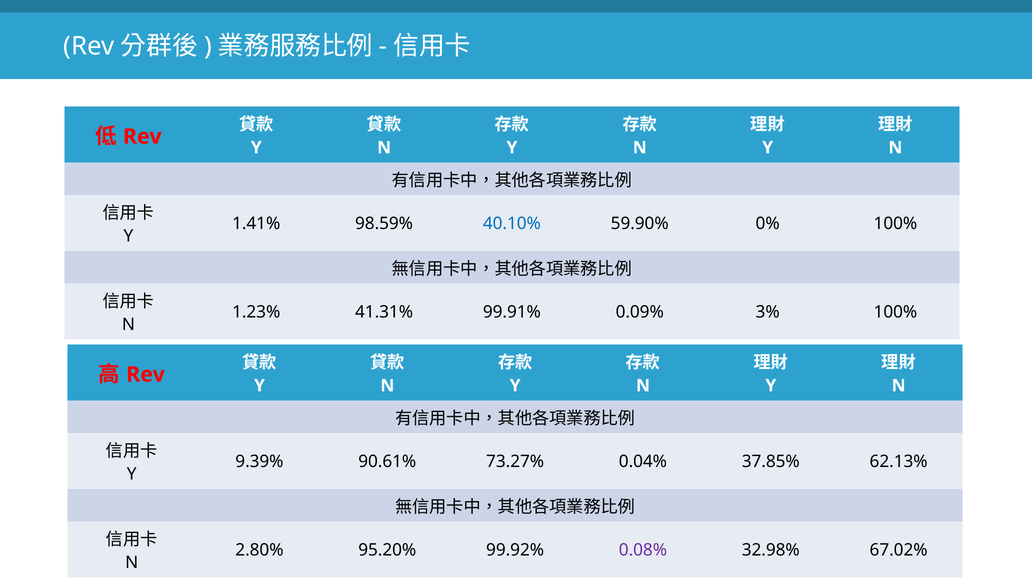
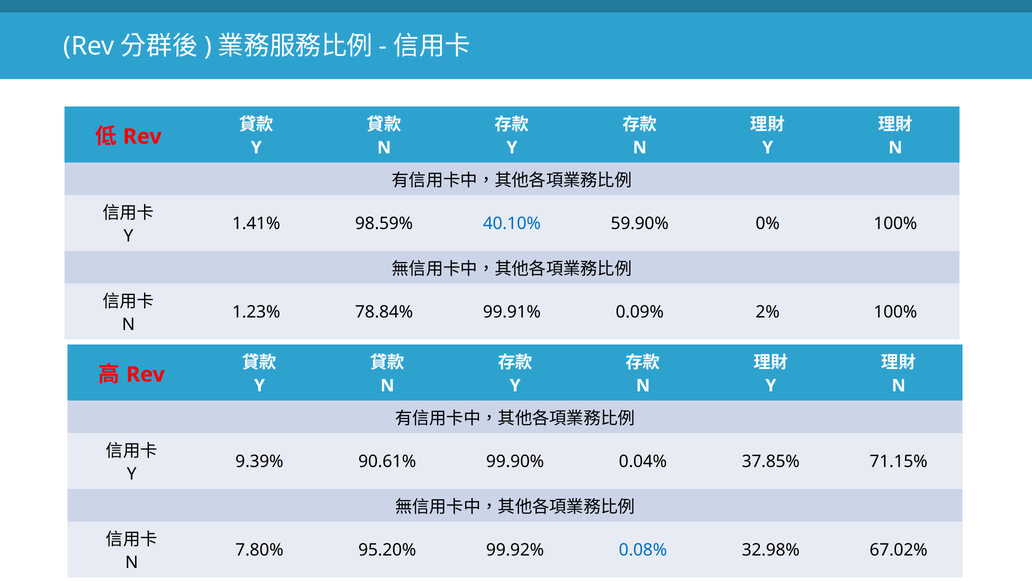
41.31%: 41.31% -> 78.84% (384, 312)
3%: 3% -> 2% (768, 312)
73.27%: 73.27% -> 99.90% (515, 461)
62.13%: 62.13% -> 71.15% (899, 461)
2.80%: 2.80% -> 7.80% (259, 550)
0.08% colour: purple -> blue (643, 550)
